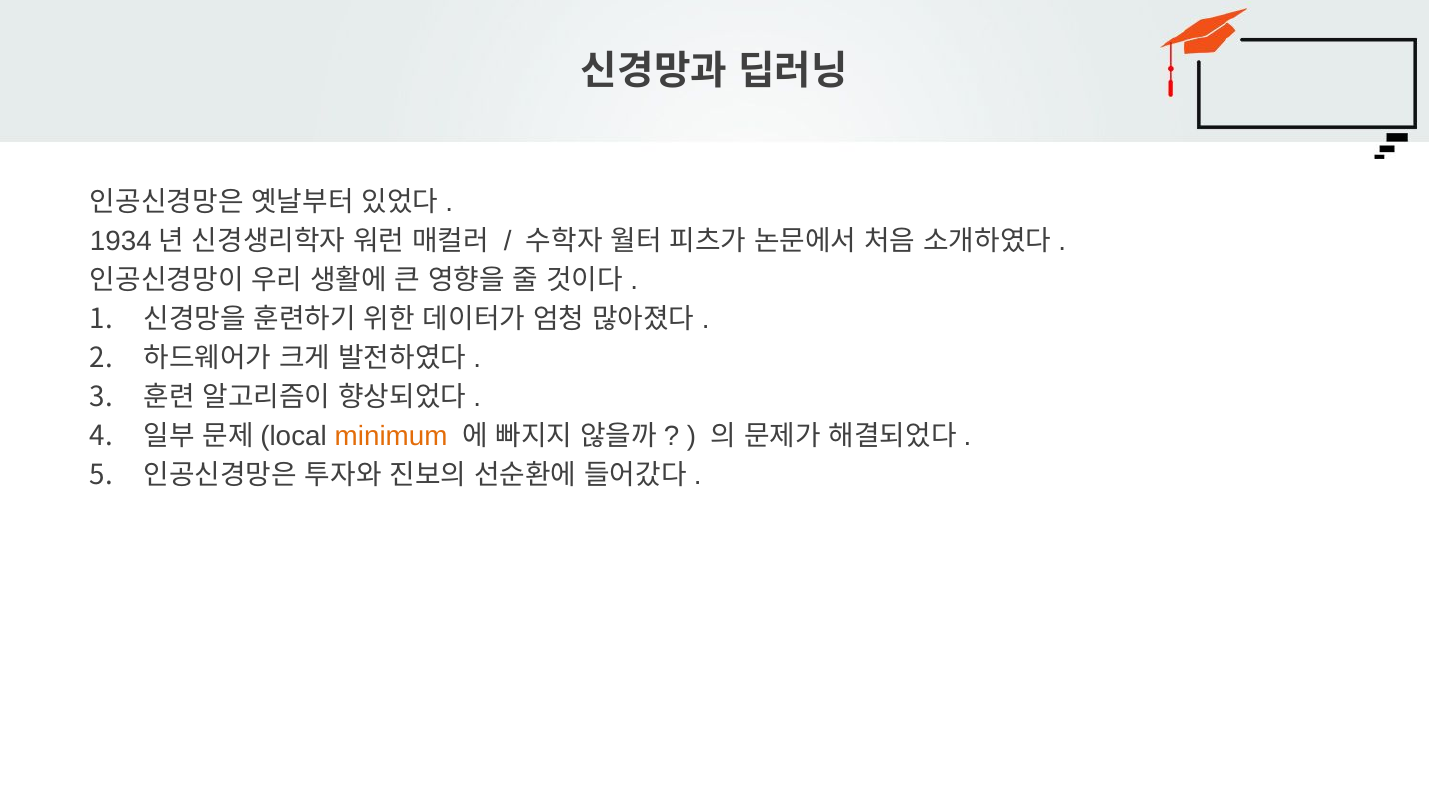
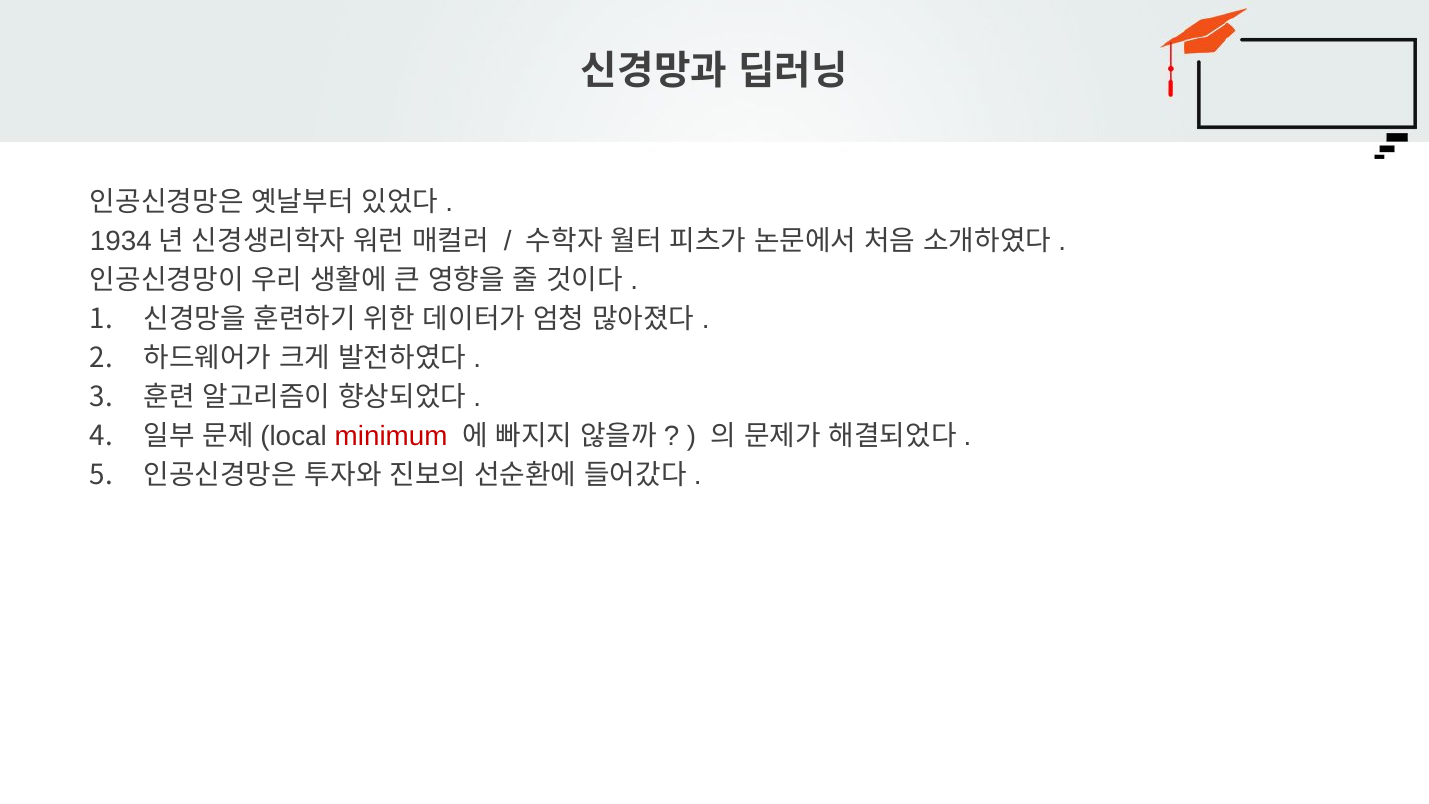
minimum colour: orange -> red (391, 436)
